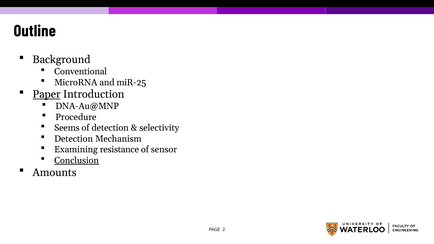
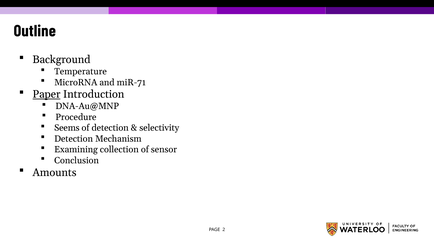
Conventional: Conventional -> Temperature (81, 72)
miR-25: miR-25 -> miR-71 (131, 82)
resistance: resistance -> collection (119, 150)
Conclusion underline: present -> none (77, 161)
